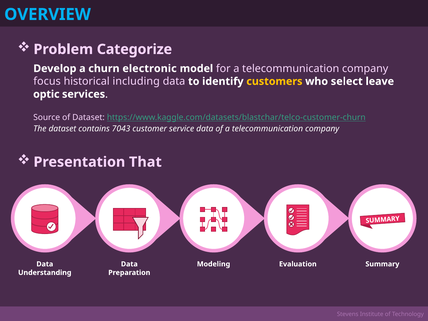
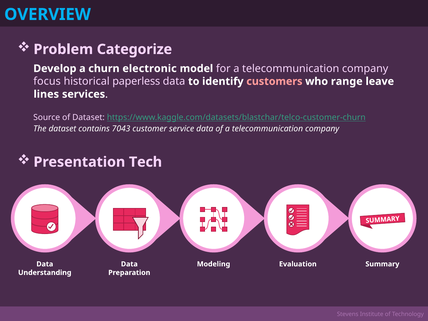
including: including -> paperless (136, 81)
customers colour: yellow -> pink (274, 81)
select: select -> range (347, 81)
optic: optic -> lines (46, 94)
That: That -> Tech (146, 162)
